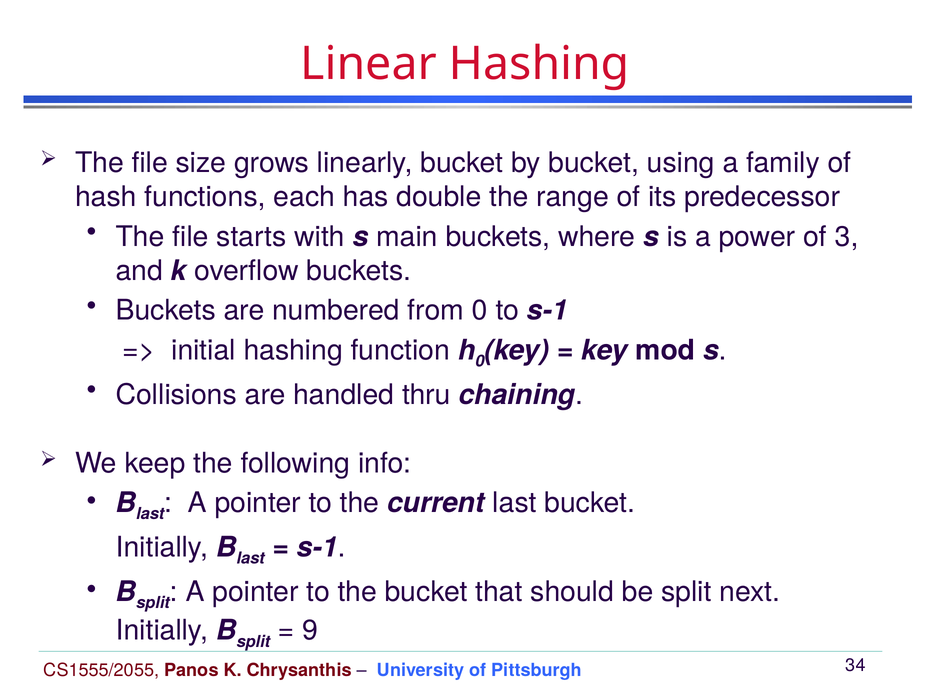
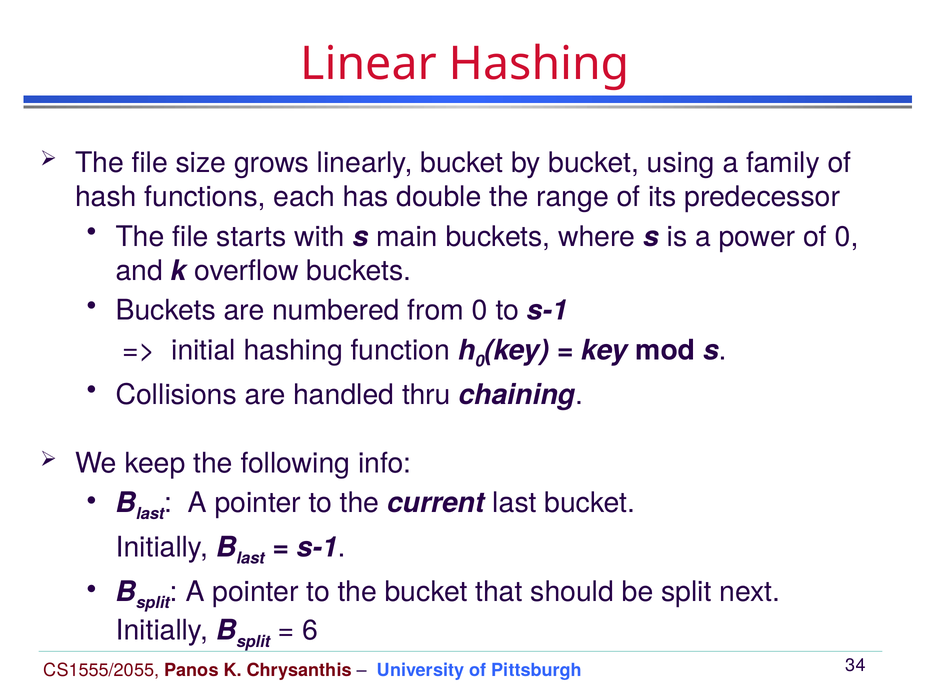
of 3: 3 -> 0 (847, 237)
9: 9 -> 6 (310, 631)
